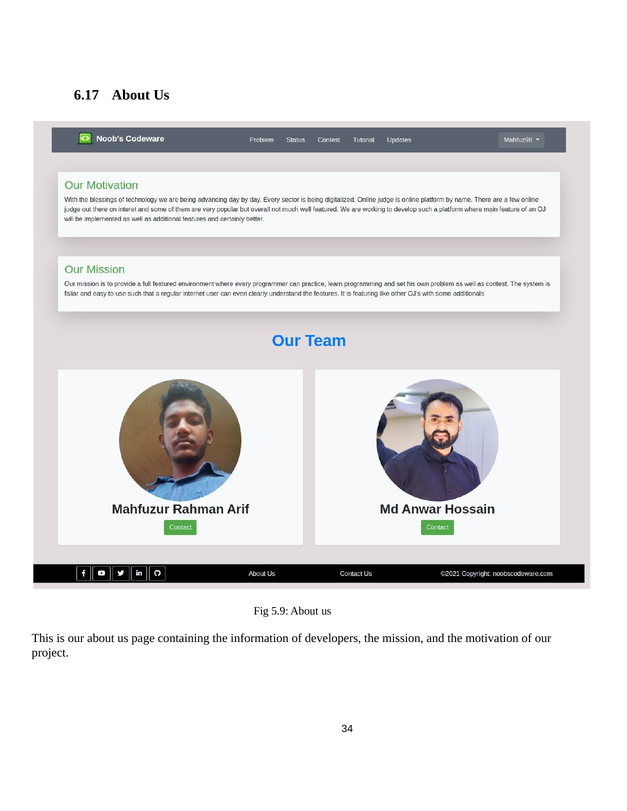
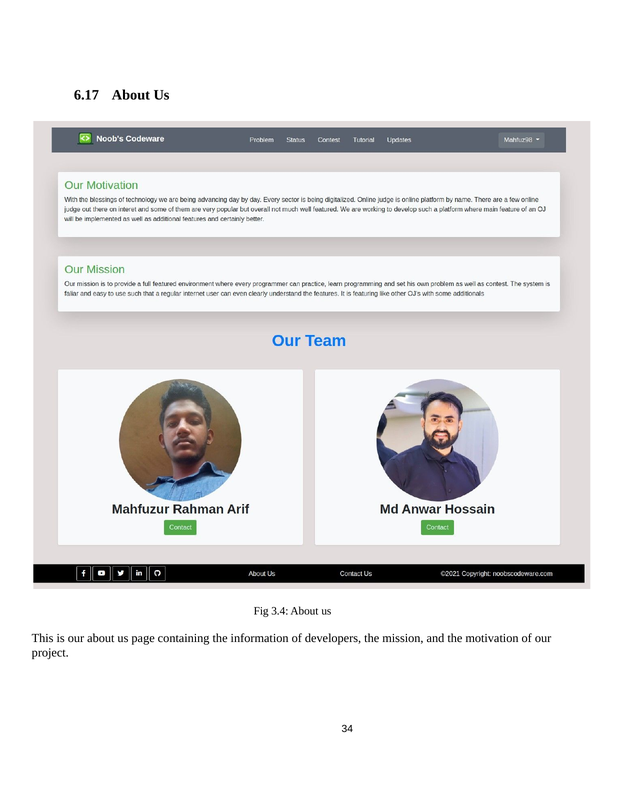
5.9: 5.9 -> 3.4 (280, 611)
